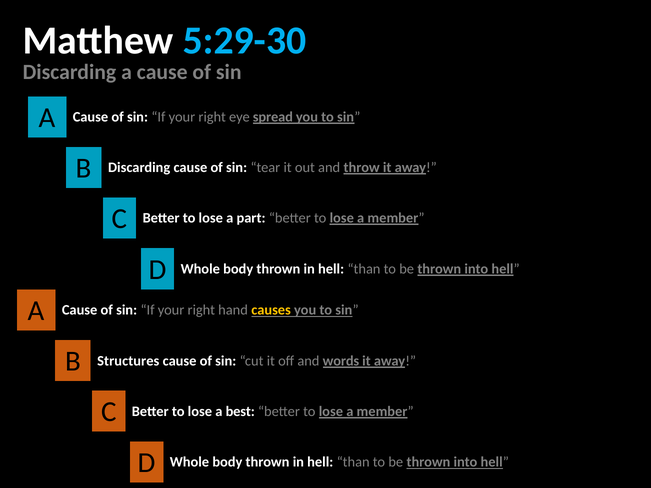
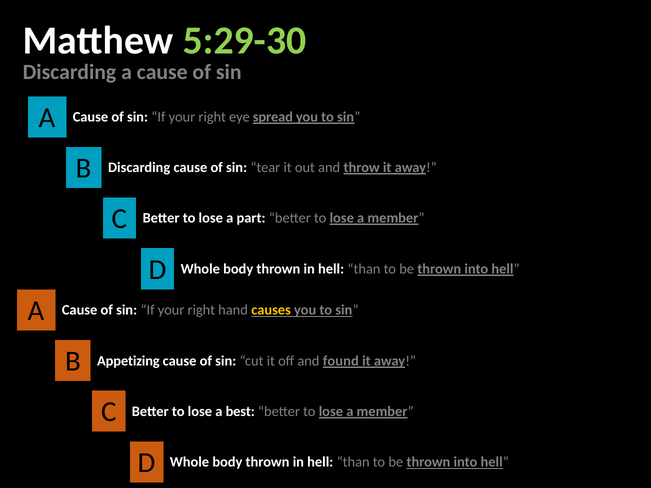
5:29-30 colour: light blue -> light green (245, 41)
Structures: Structures -> Appetizing (128, 361)
words: words -> found (341, 361)
